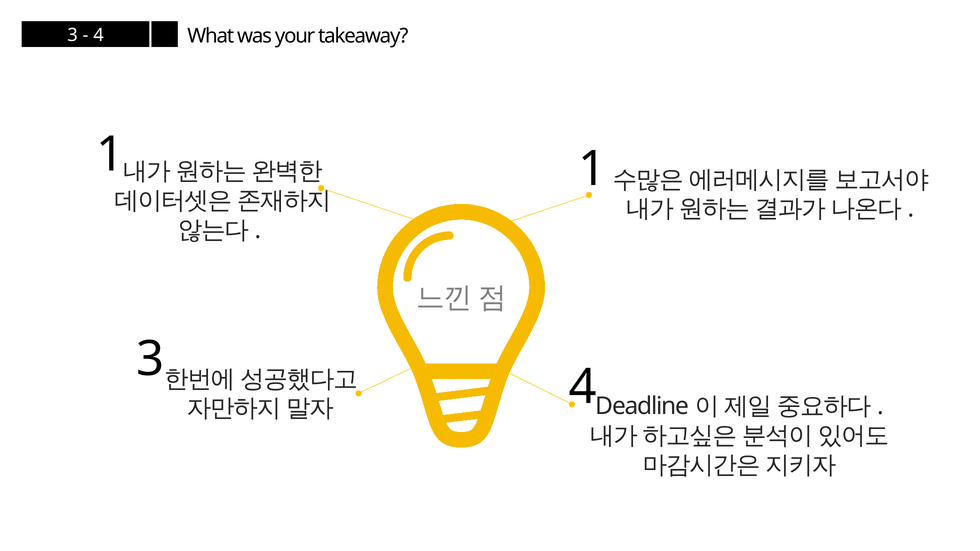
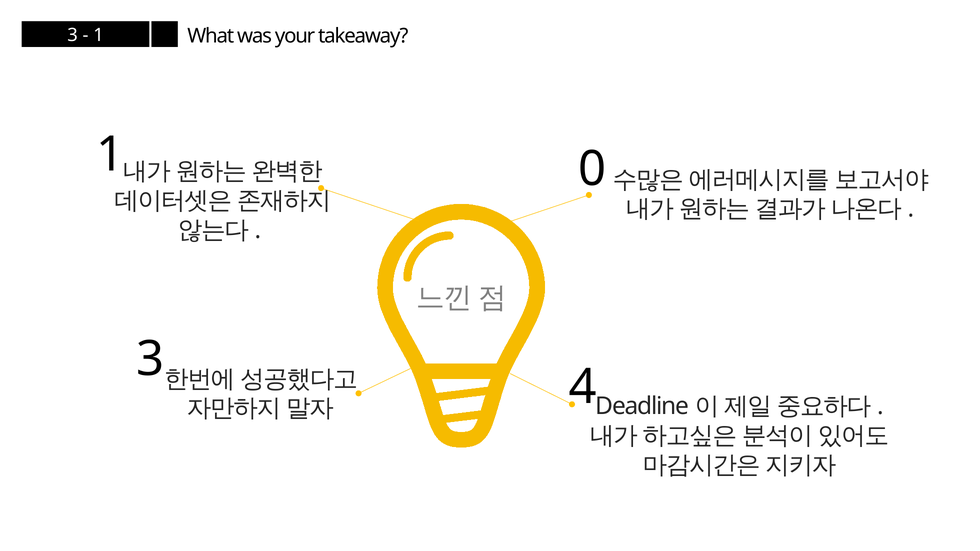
4: 4 -> 1 (99, 35)
1 1: 1 -> 0 (592, 169)
